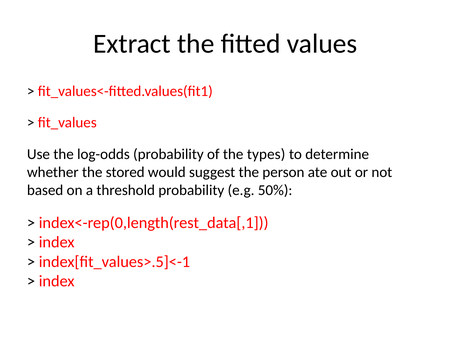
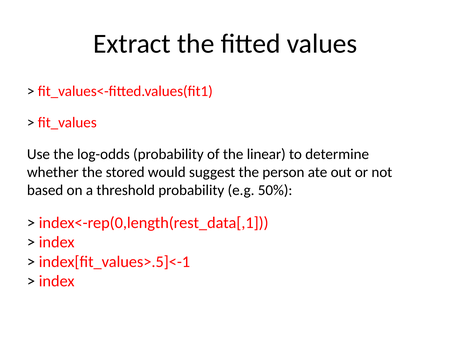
types: types -> linear (266, 154)
